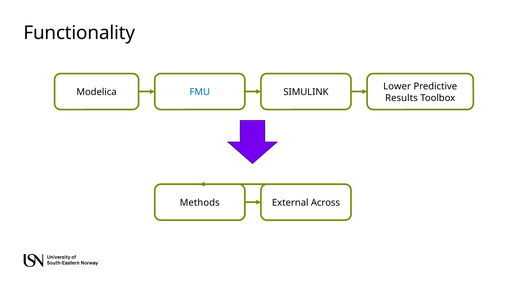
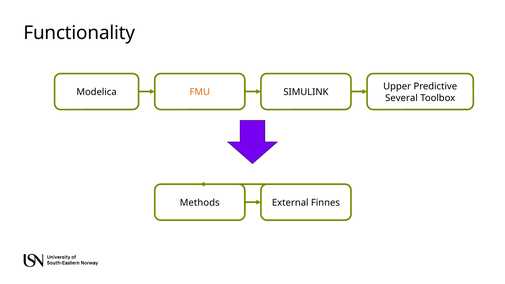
Lower: Lower -> Upper (397, 87)
FMU colour: blue -> orange (200, 92)
Results: Results -> Several (401, 98)
Across: Across -> Finnes (325, 203)
